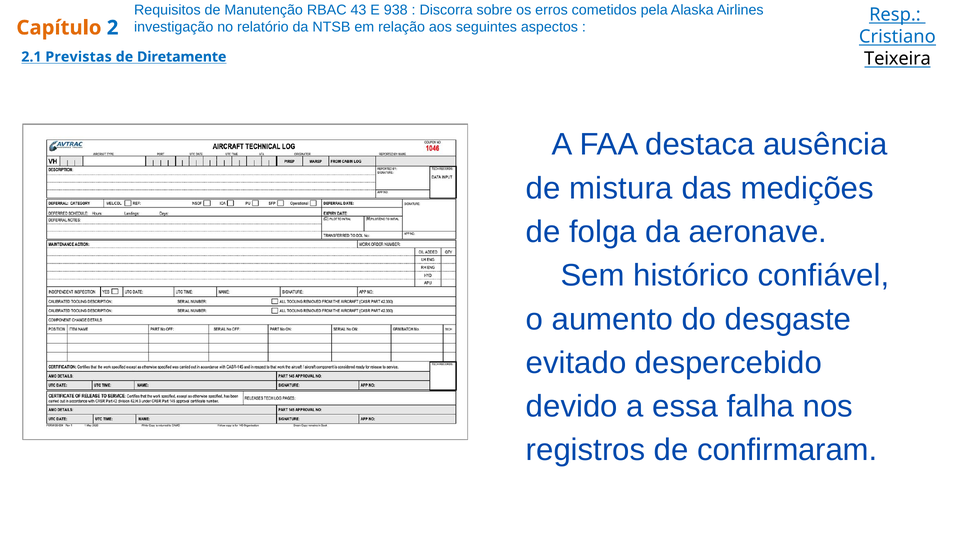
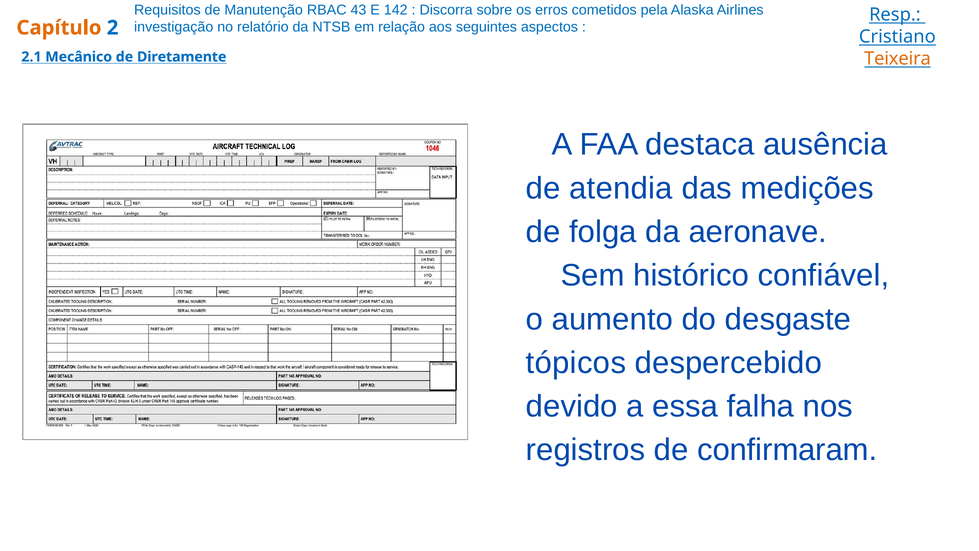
938: 938 -> 142 (396, 10)
Teixeira colour: black -> orange (897, 59)
Previstas: Previstas -> Mecânico (79, 57)
mistura: mistura -> atendia (621, 188)
evitado: evitado -> tópicos (576, 363)
